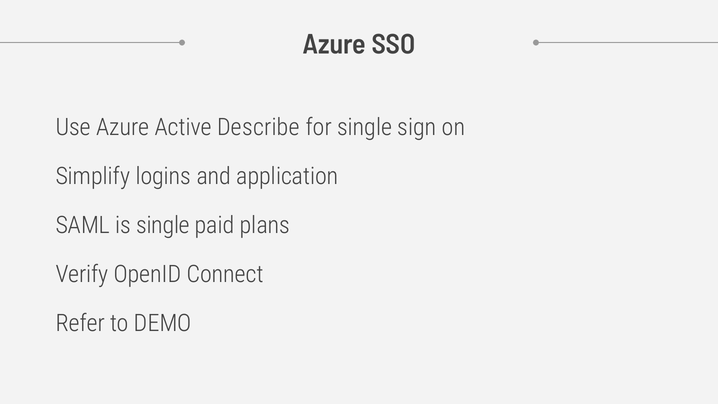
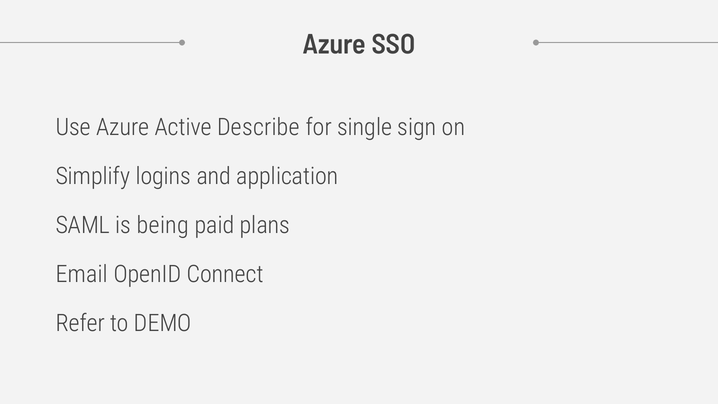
is single: single -> being (163, 225)
Verify: Verify -> Email (82, 274)
